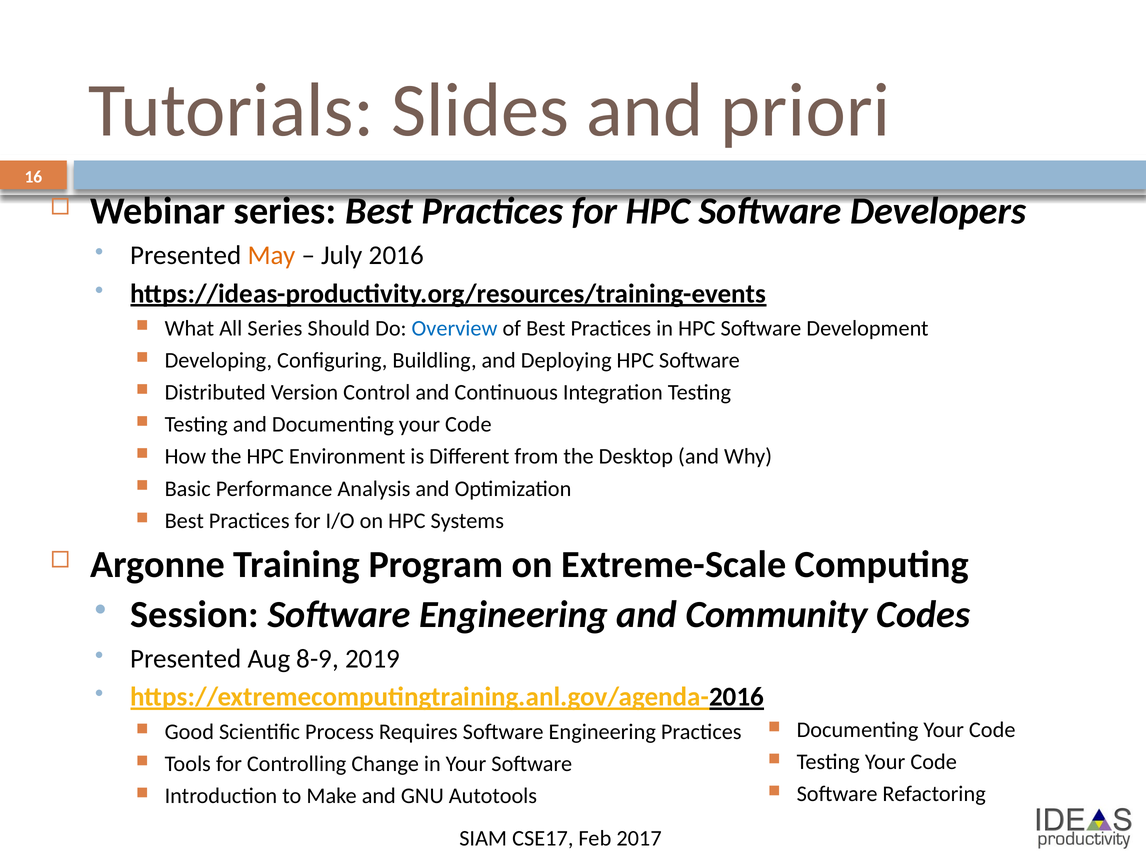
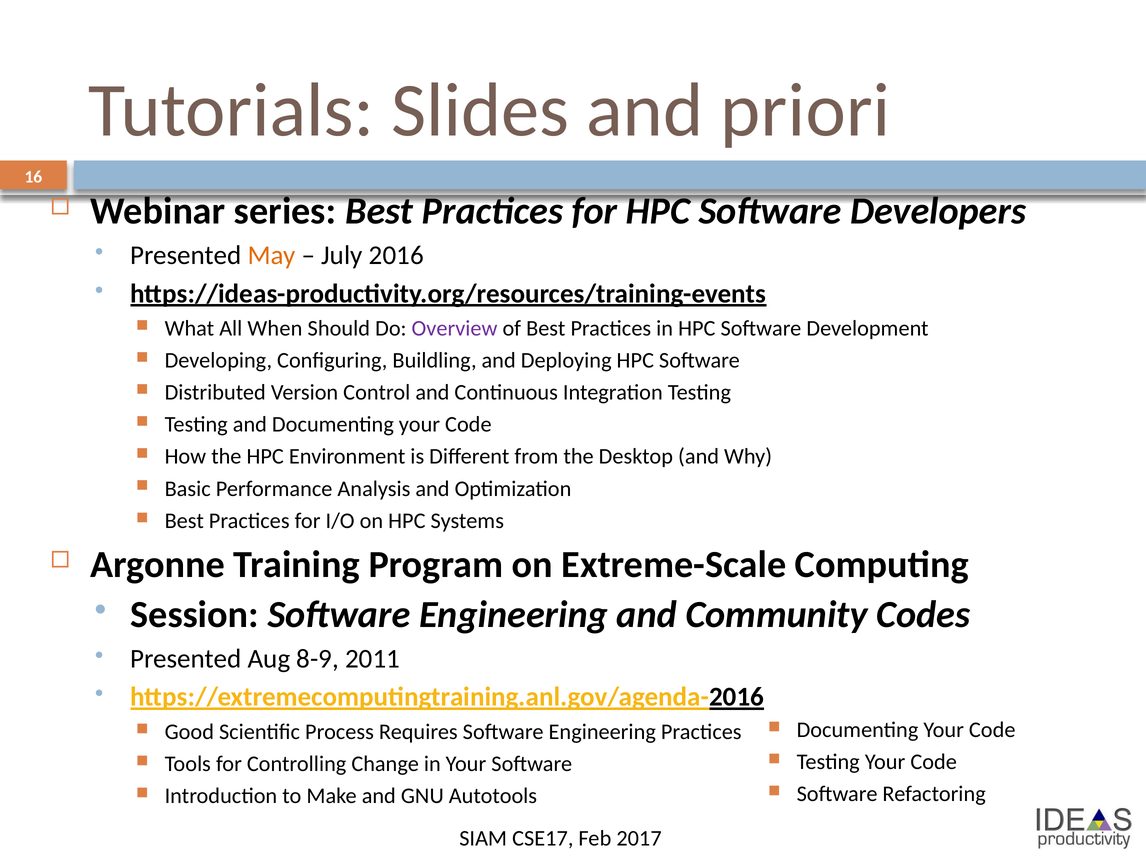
All Series: Series -> When (275, 328)
Overview colour: blue -> purple (455, 328)
2019: 2019 -> 2011 (372, 658)
